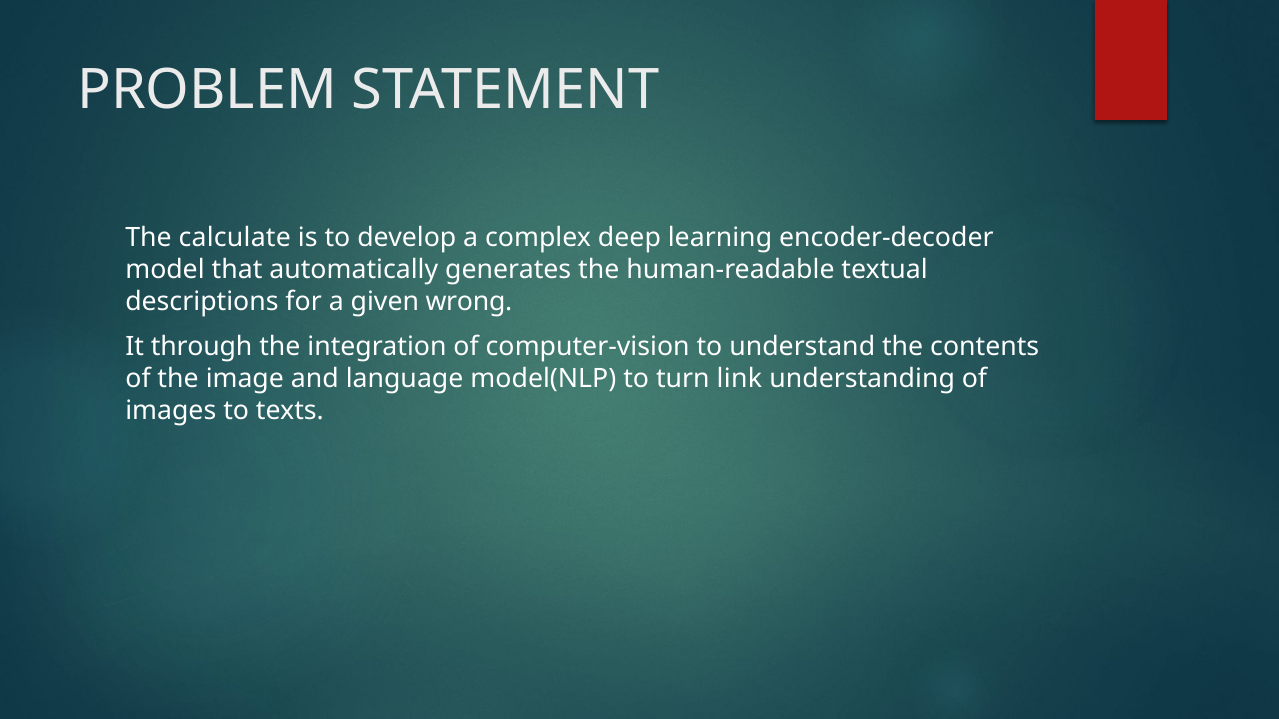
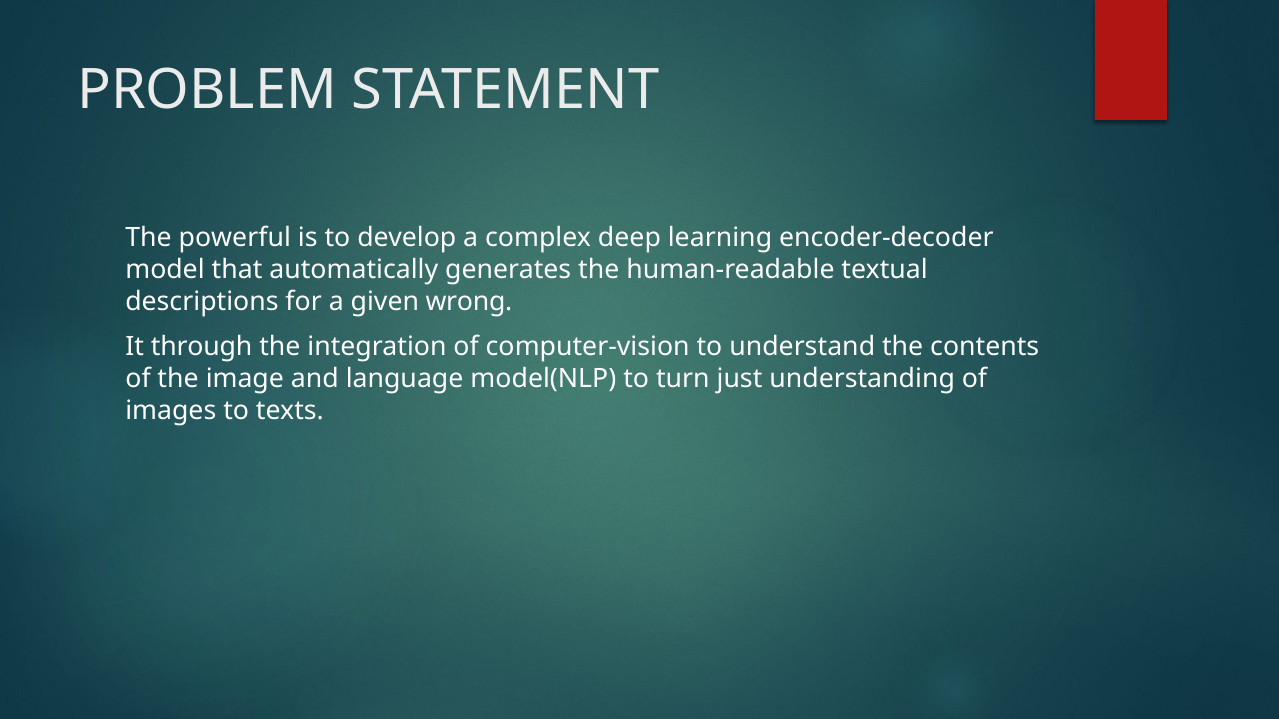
calculate: calculate -> powerful (235, 238)
link: link -> just (740, 379)
